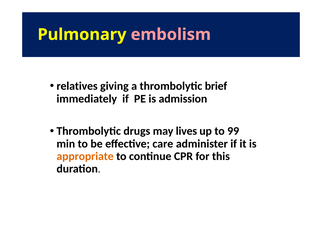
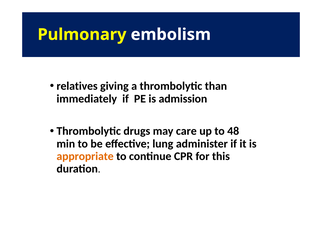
embolism colour: pink -> white (171, 35)
brief: brief -> than (216, 86)
lives: lives -> care (186, 131)
99: 99 -> 48 (233, 131)
care: care -> lung (163, 144)
